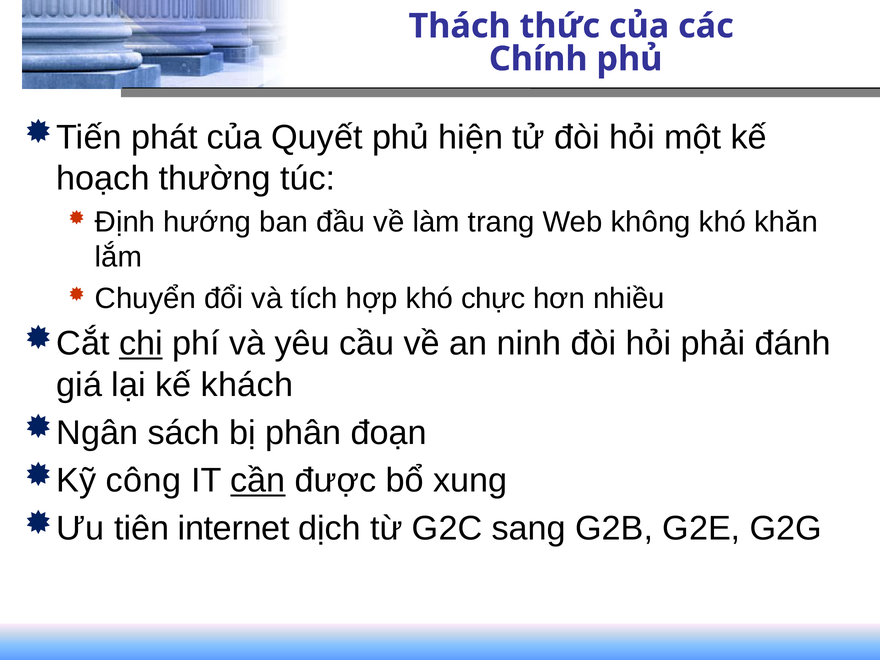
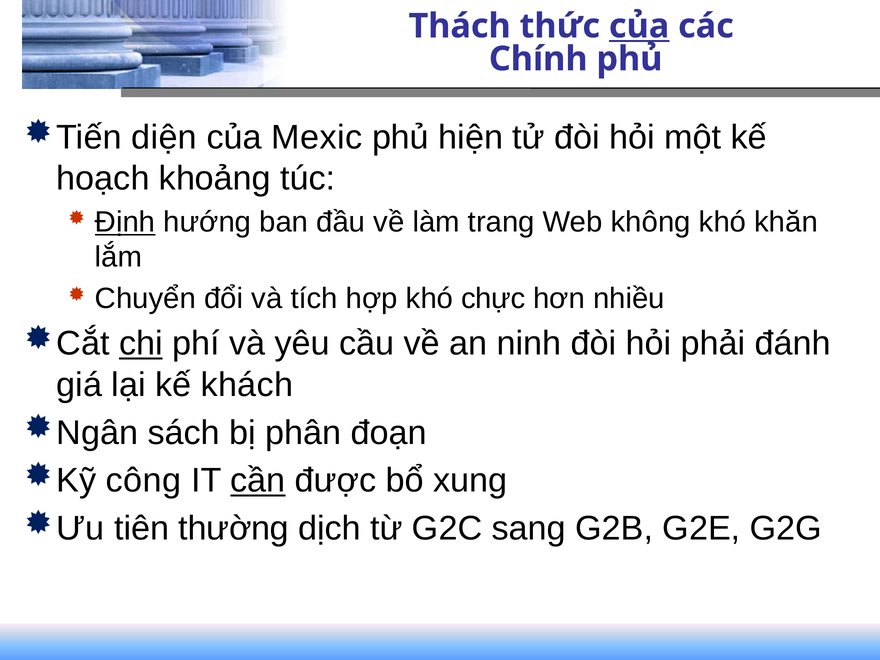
của underline: none -> present (639, 26)
phát: phát -> diện (164, 137)
Quyết: Quyết -> Mexic (317, 137)
thường: thường -> khoảng (215, 178)
Định underline: none -> present (125, 222)
internet: internet -> thường (234, 529)
